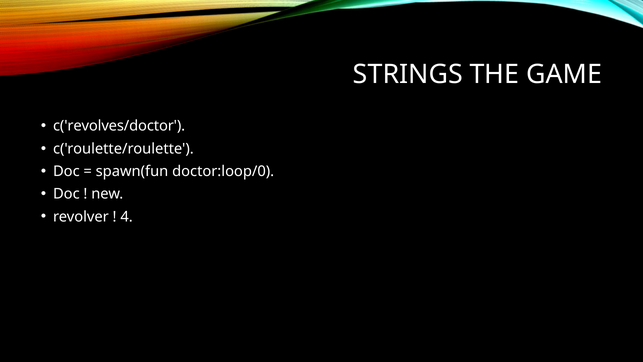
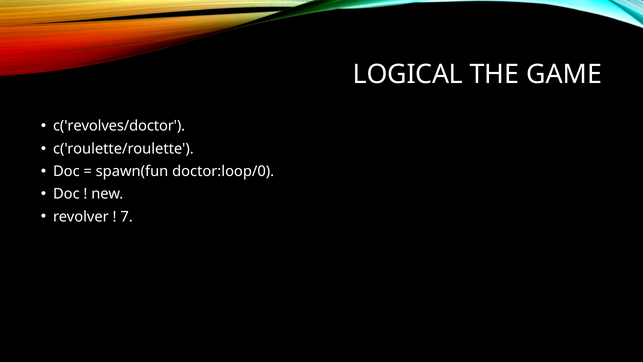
STRINGS: STRINGS -> LOGICAL (408, 74)
4: 4 -> 7 (127, 216)
